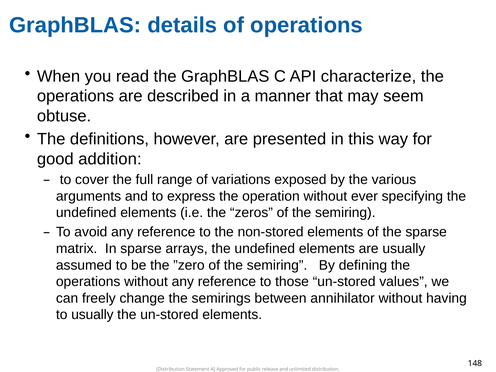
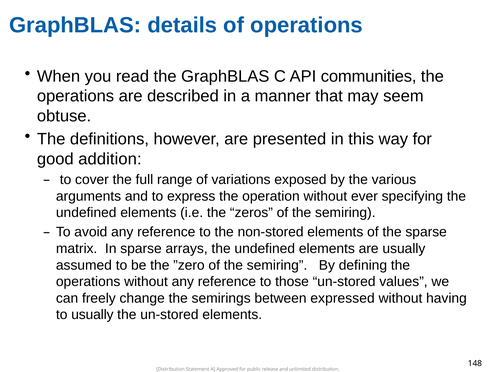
characterize: characterize -> communities (369, 76)
annihilator: annihilator -> expressed (343, 298)
